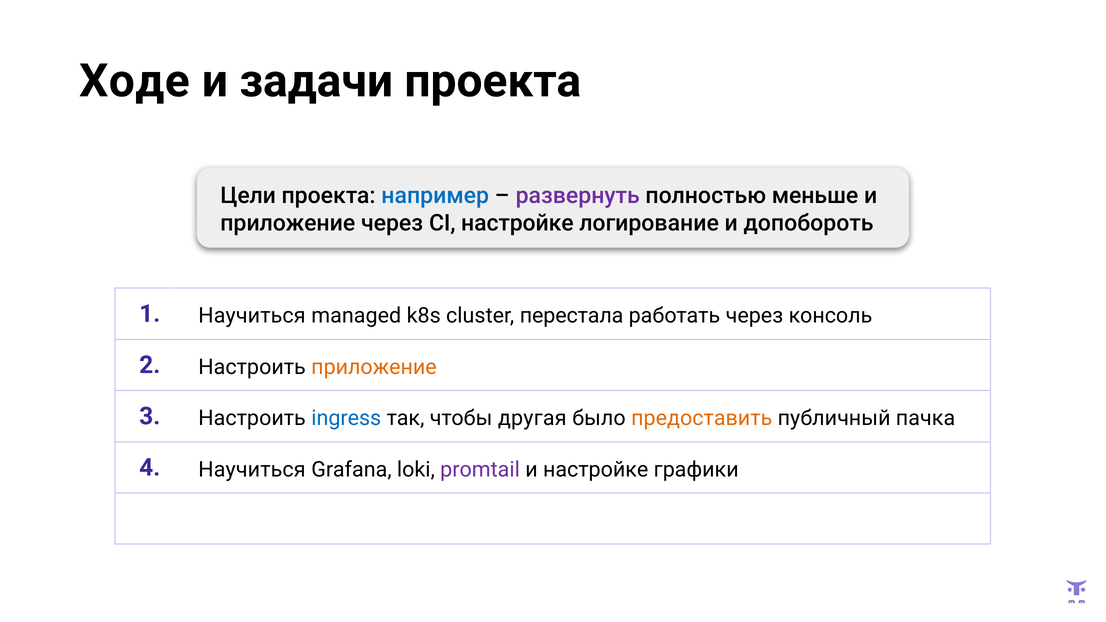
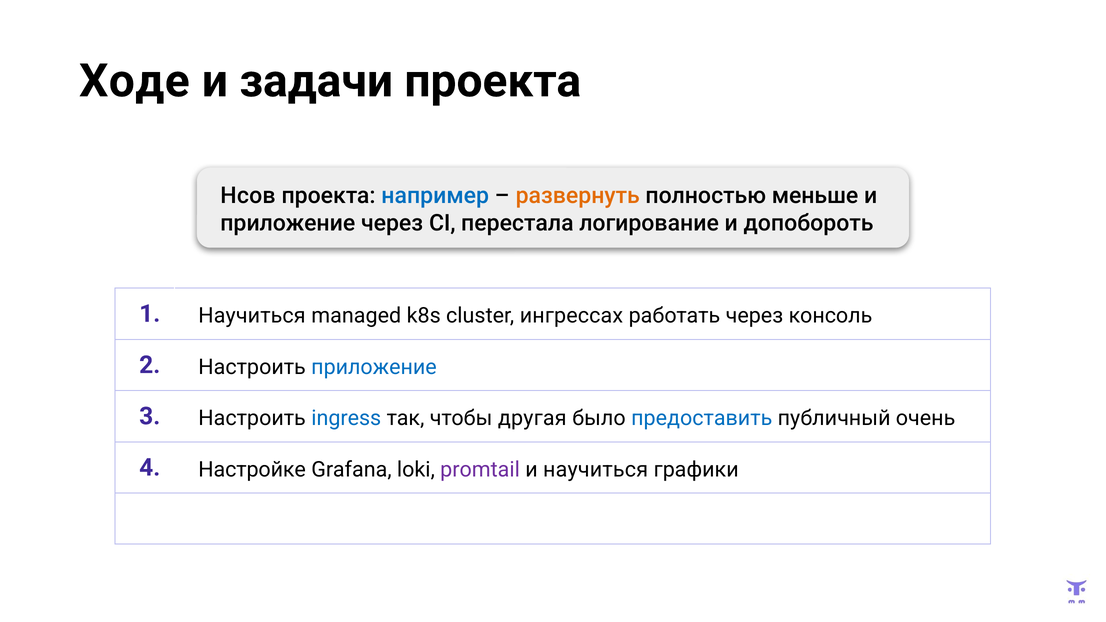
Цели: Цели -> Нсов (248, 195)
развернуть colour: purple -> orange (578, 195)
CI настройке: настройке -> перестала (517, 223)
перестала: перестала -> ингрессах (571, 316)
приложение colour: orange -> blue (374, 367)
предоставить colour: orange -> blue (702, 418)
пачка: пачка -> очень (926, 418)
4 Научиться: Научиться -> Настройке (252, 470)
и настройке: настройке -> научиться (596, 470)
